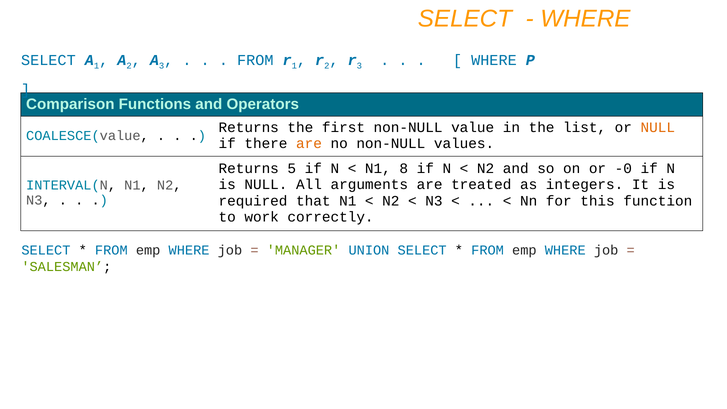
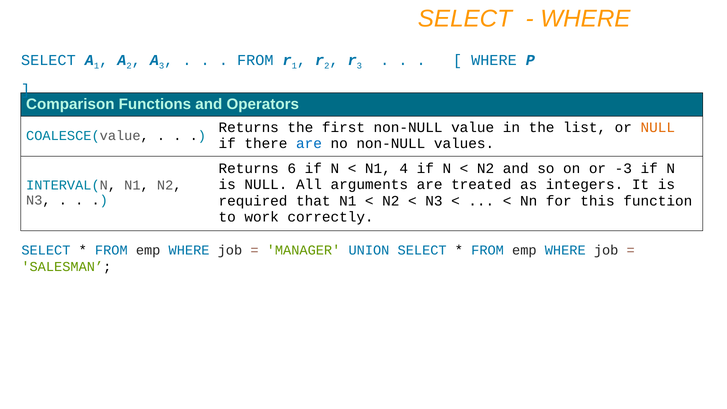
are colour: orange -> blue (309, 144)
5: 5 -> 6 (292, 168)
8: 8 -> 4 (404, 168)
-0: -0 -> -3 (623, 168)
